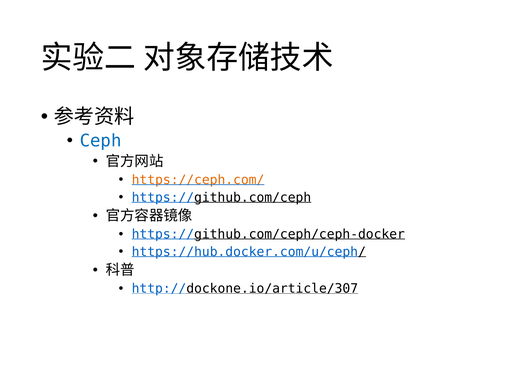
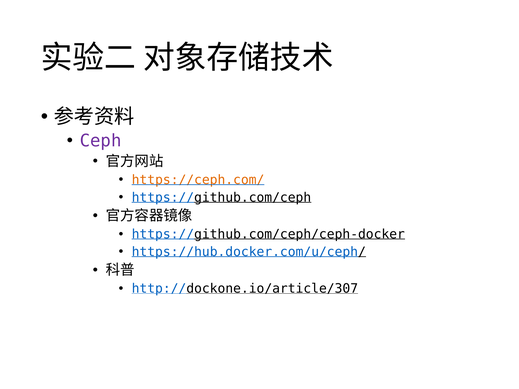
Ceph colour: blue -> purple (101, 141)
